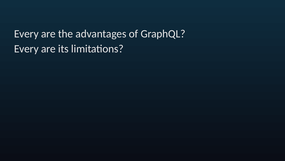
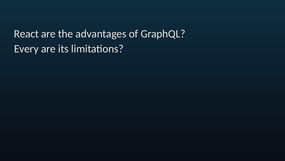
Every: Every -> React (26, 34)
